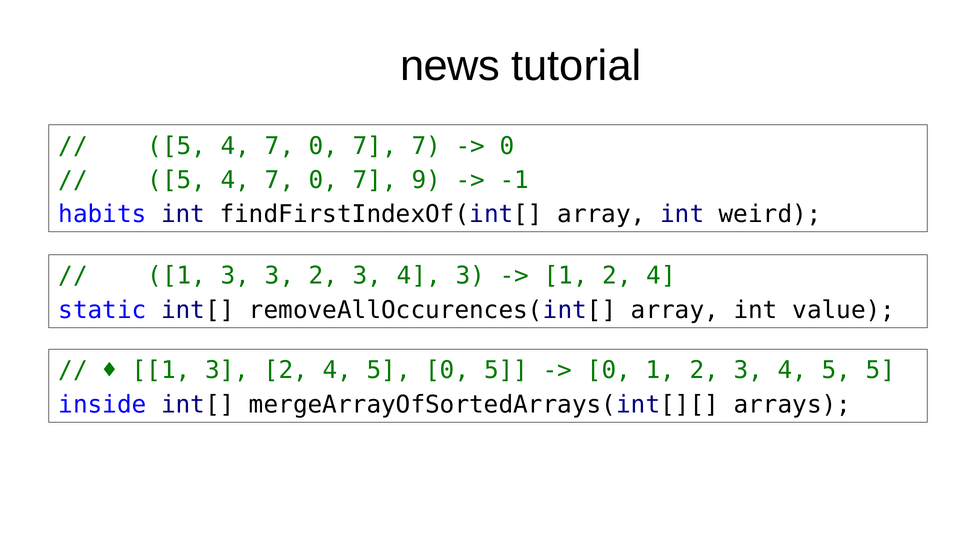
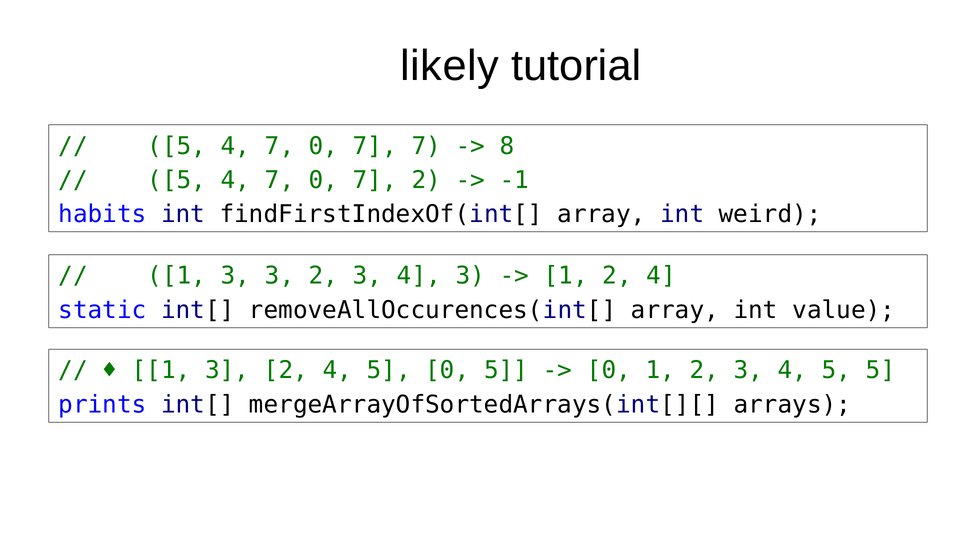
news: news -> likely (450, 66)
0: 0 -> 8 (507, 146)
7 9: 9 -> 2 (426, 180)
inside: inside -> prints (102, 405)
